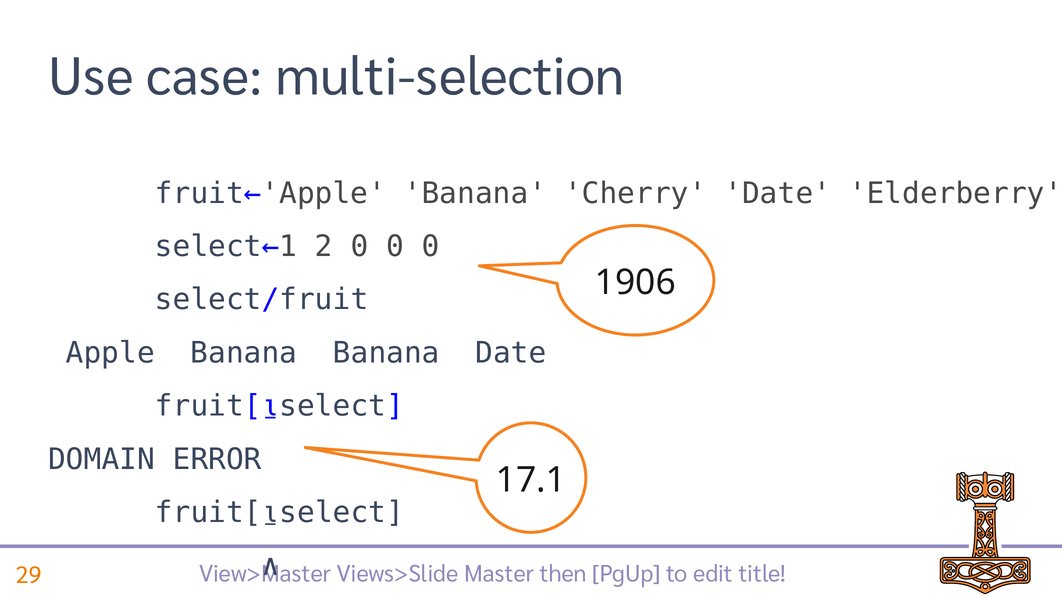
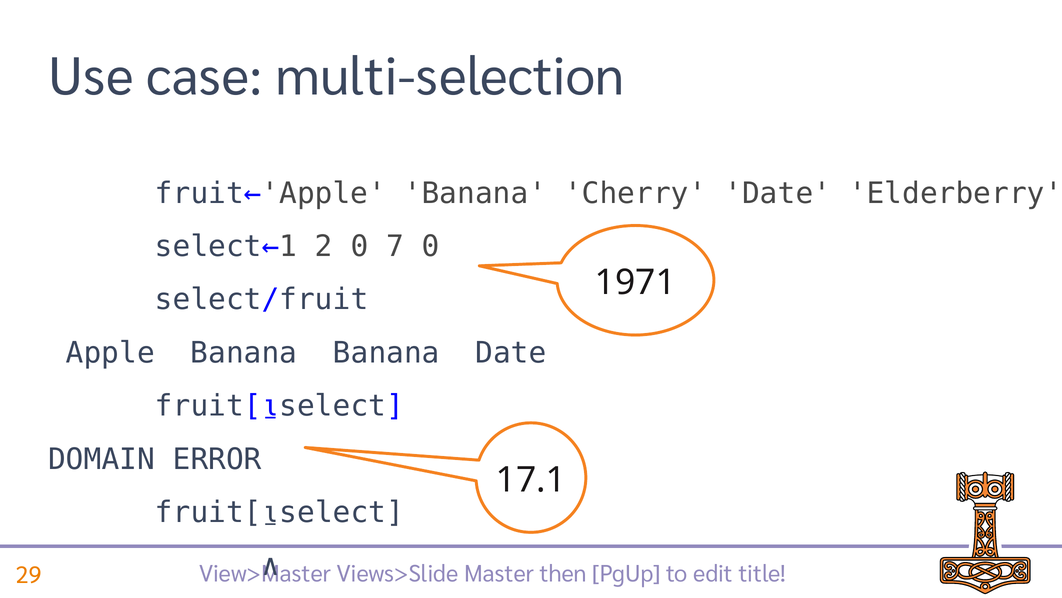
2 0 0: 0 -> 7 (395, 246)
1906: 1906 -> 1971 (635, 282)
